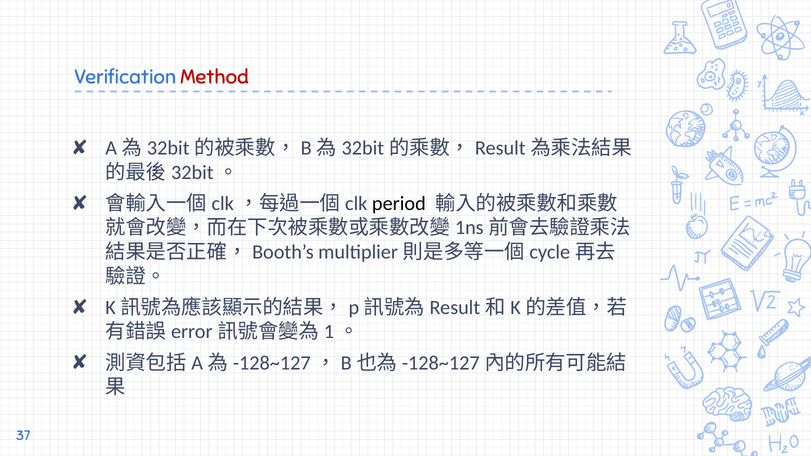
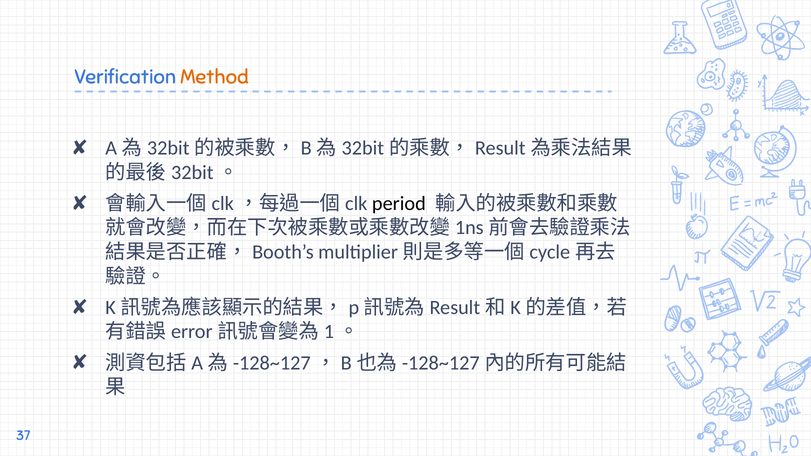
Method colour: red -> orange (215, 77)
